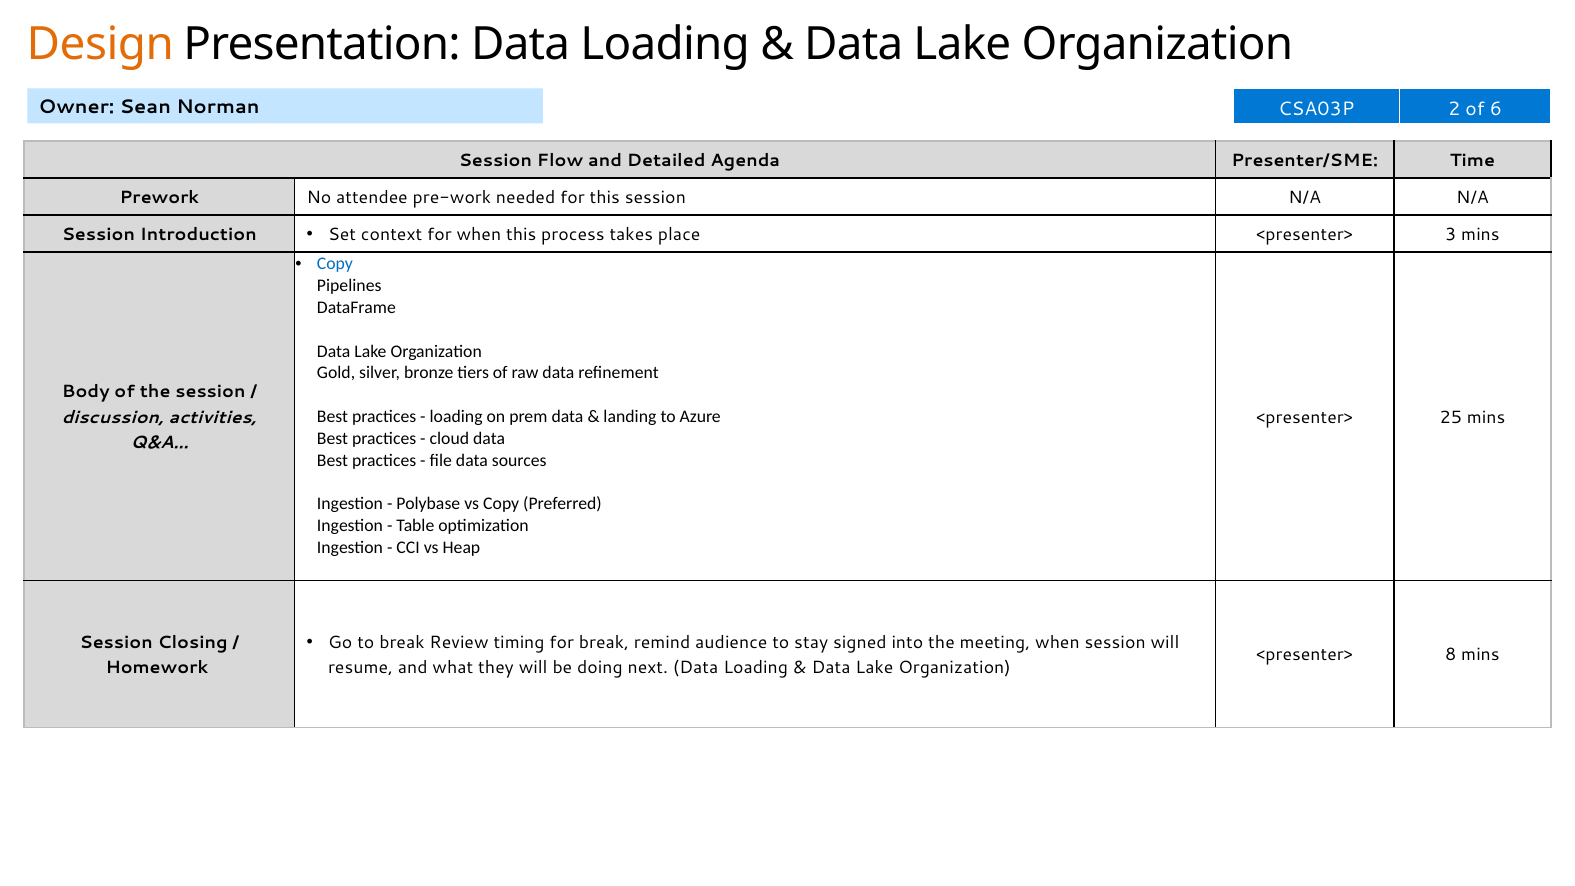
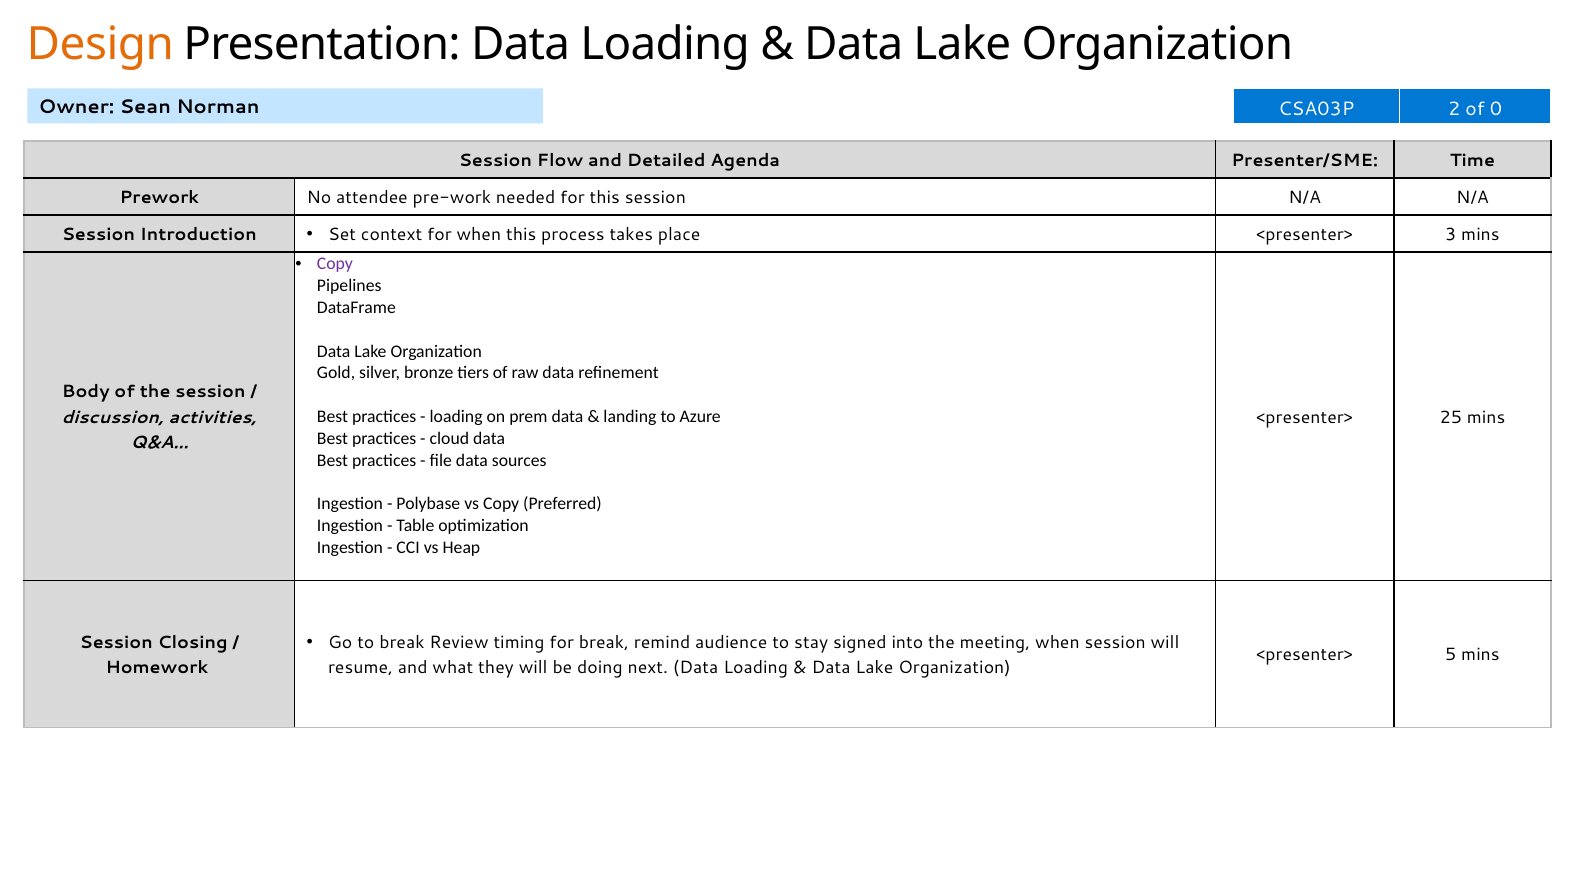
6: 6 -> 0 (1496, 109)
Copy colour: blue -> purple (335, 264)
8: 8 -> 5 (1451, 655)
